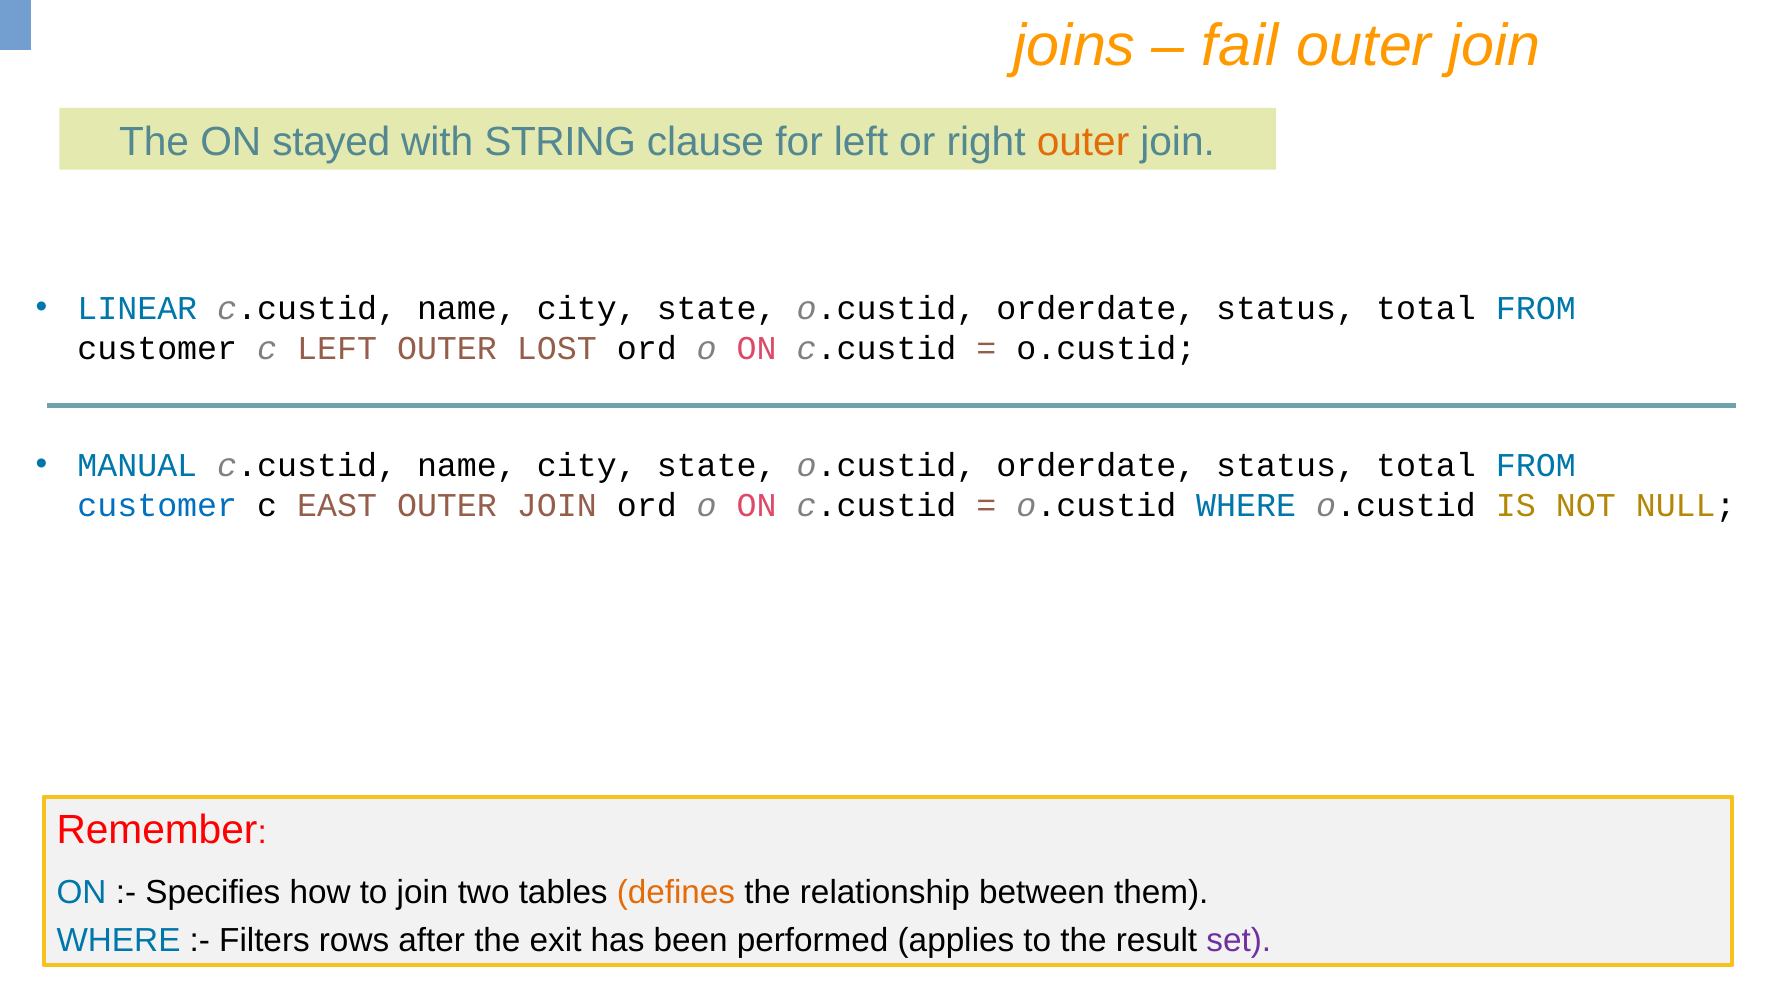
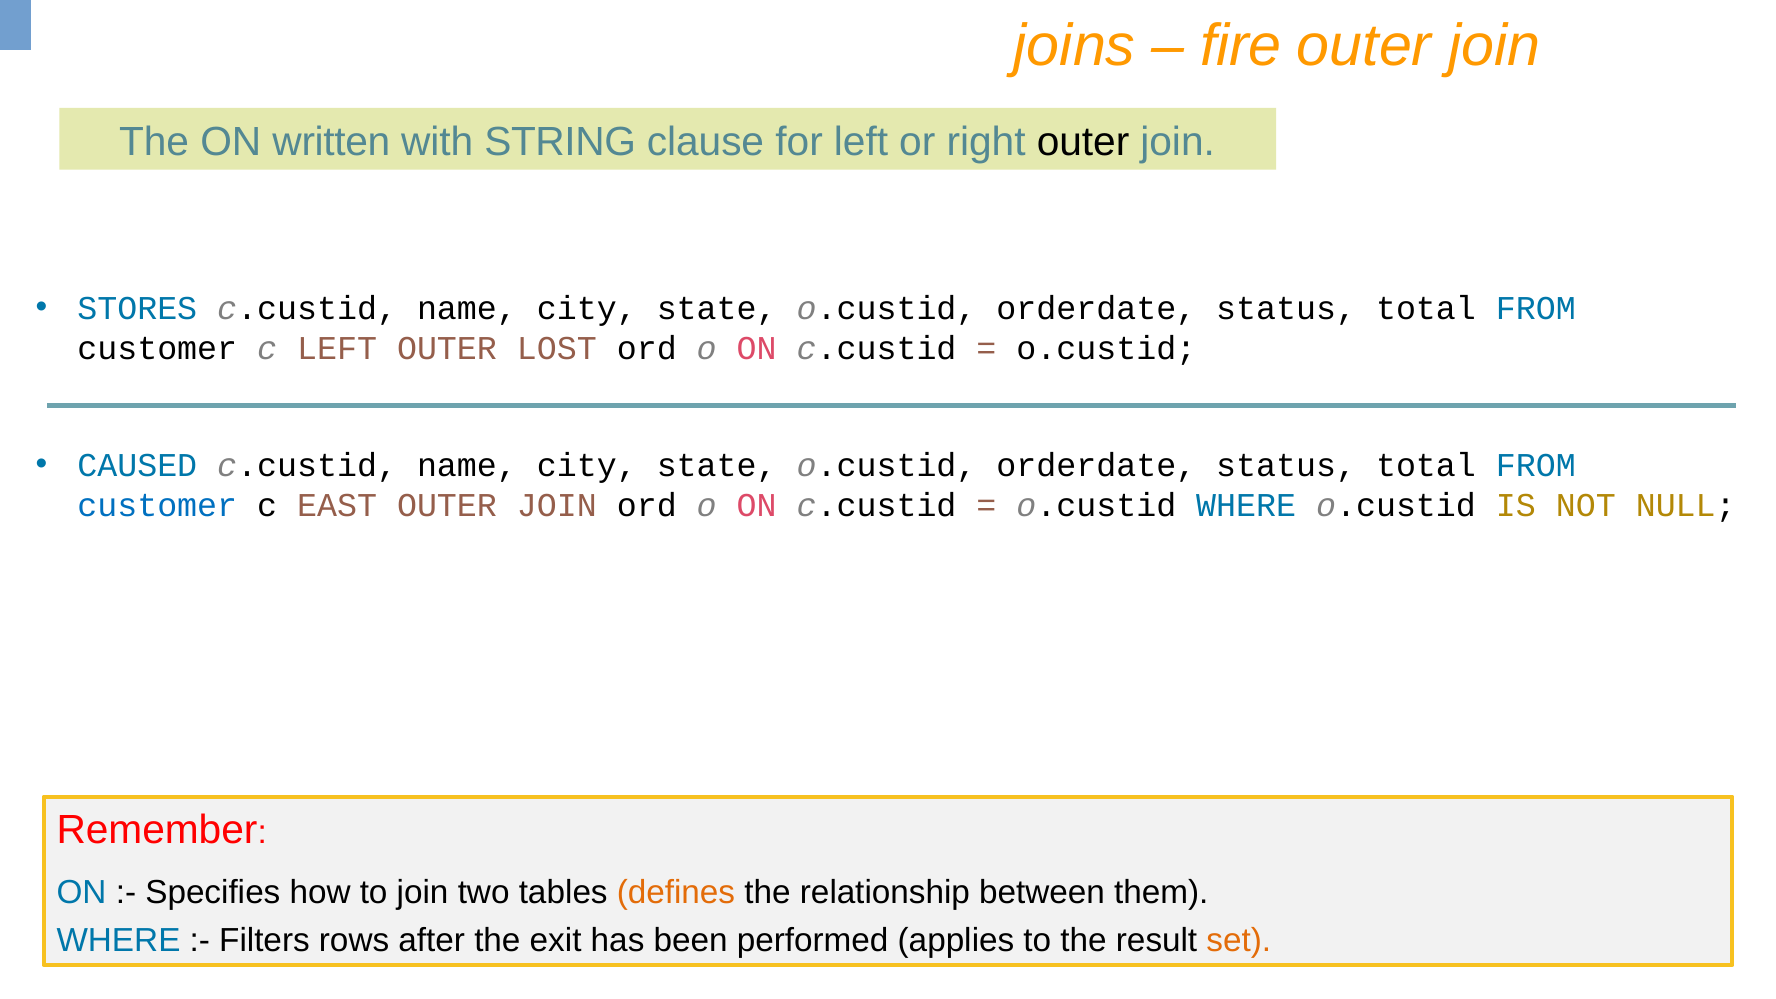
fail: fail -> fire (1241, 46)
stayed: stayed -> written (331, 142)
outer colour: orange -> black (1083, 142)
LINEAR: LINEAR -> STORES (137, 308)
MANUAL: MANUAL -> CAUSED (137, 466)
set colour: purple -> orange (1239, 941)
